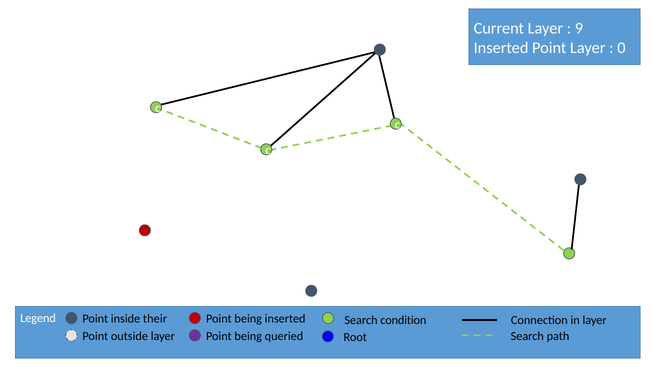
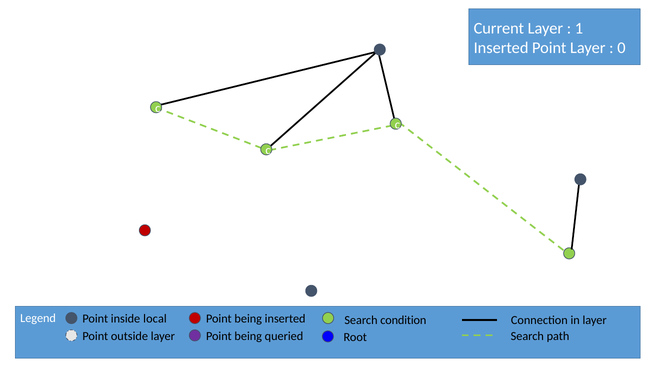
9: 9 -> 1 (579, 28)
their: their -> local (155, 319)
